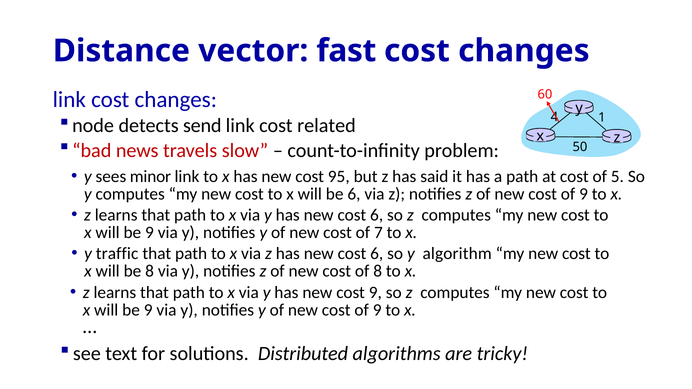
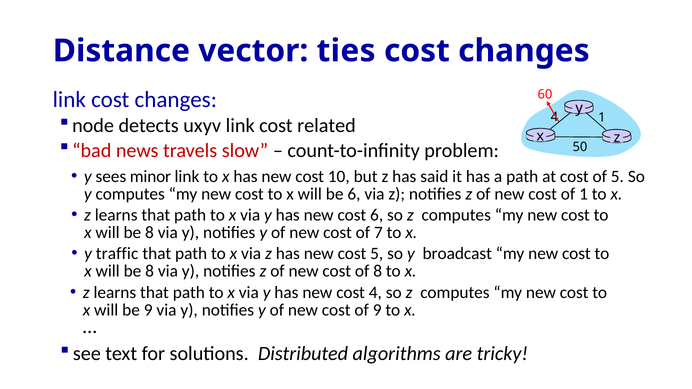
fast: fast -> ties (346, 51)
send: send -> uxyv (202, 126)
95: 95 -> 10 (339, 177)
9: 9 -> 1 (584, 194)
9: 9 -> 8 (149, 233)
6: 6 -> 5 (377, 254)
algorithm: algorithm -> broadcast (457, 254)
cost 9: 9 -> 4 (375, 293)
